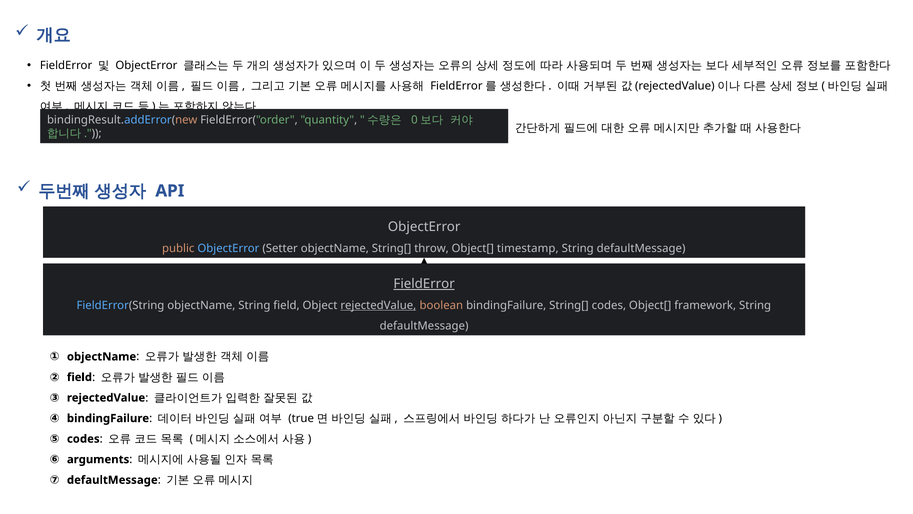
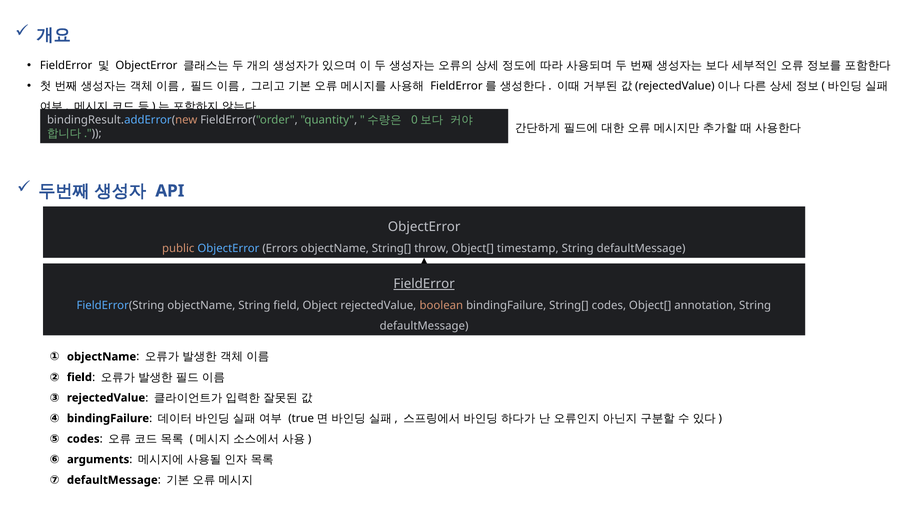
Setter: Setter -> Errors (280, 248)
rejectedValue underline: present -> none (378, 305)
framework: framework -> annotation (705, 305)
